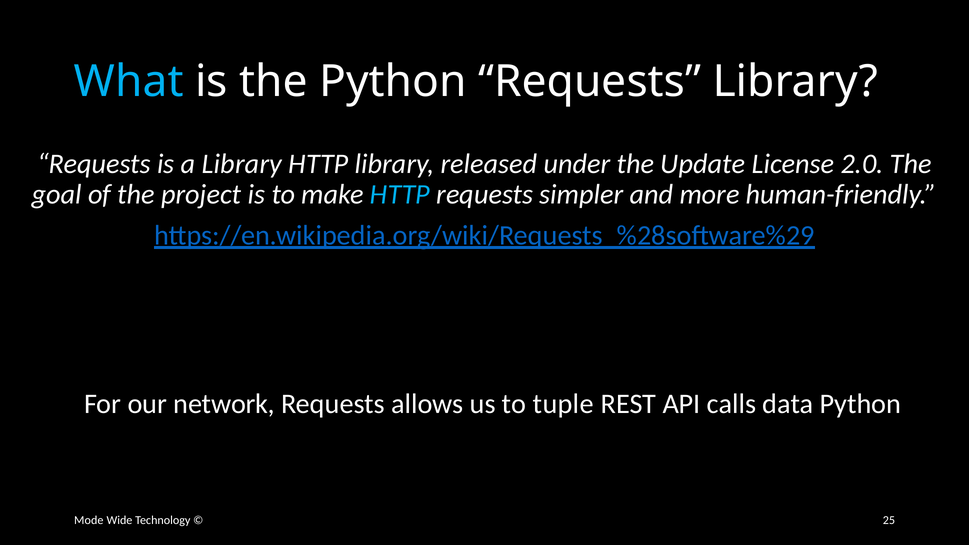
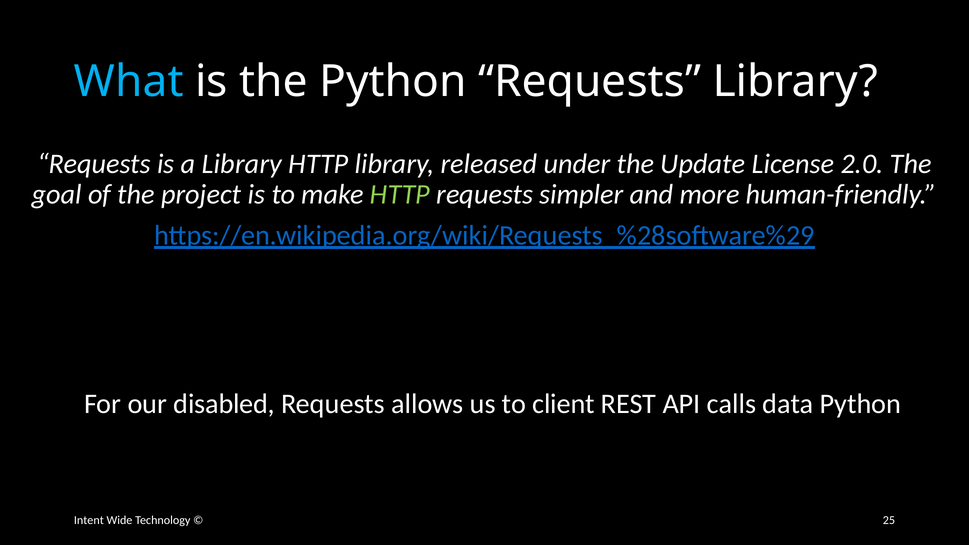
HTTP colour: light blue -> light green (400, 194)
network: network -> disabled (224, 404)
tuple: tuple -> client (563, 404)
Mode: Mode -> Intent (89, 521)
